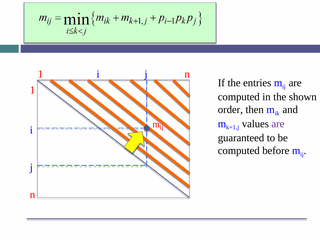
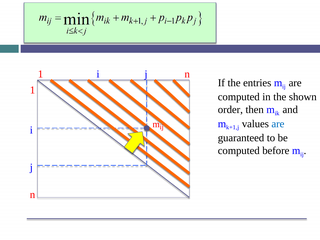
are colour: purple -> blue (278, 124)
